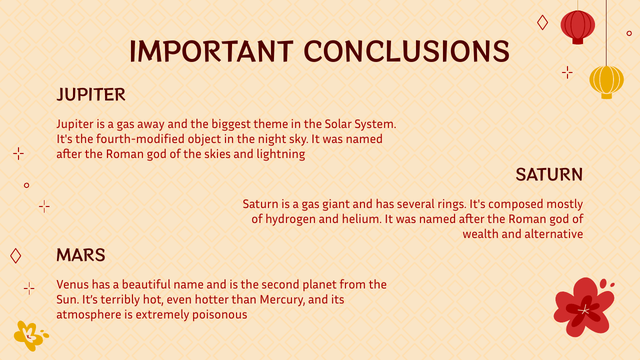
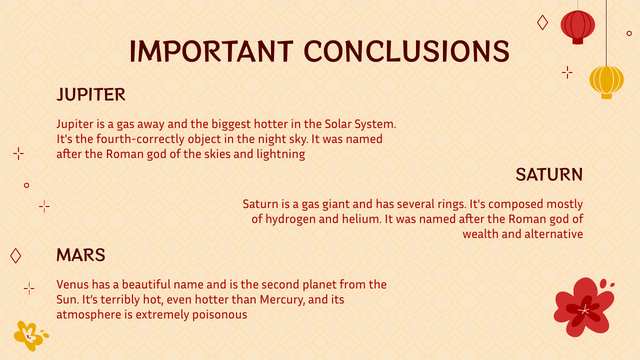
biggest theme: theme -> hotter (271, 124)
fourth-modified: fourth-modified -> fourth-correctly (140, 139)
